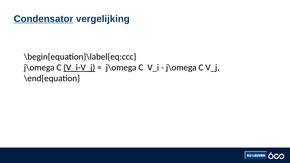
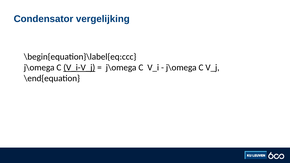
Condensator underline: present -> none (43, 19)
